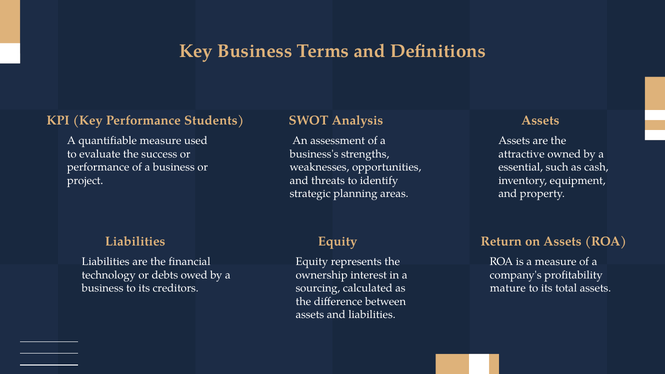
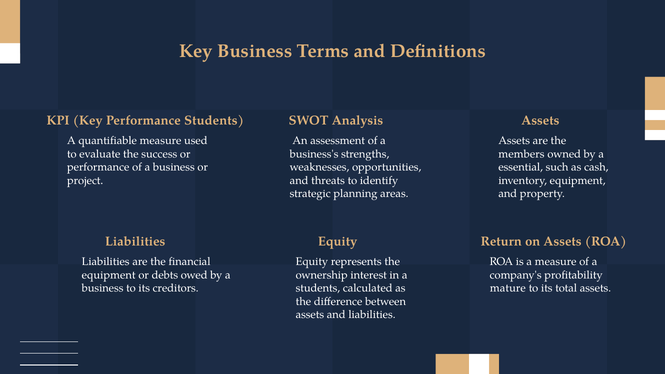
attractive: attractive -> members (522, 154)
technology: technology -> equipment (109, 275)
sourcing: sourcing -> students (318, 288)
